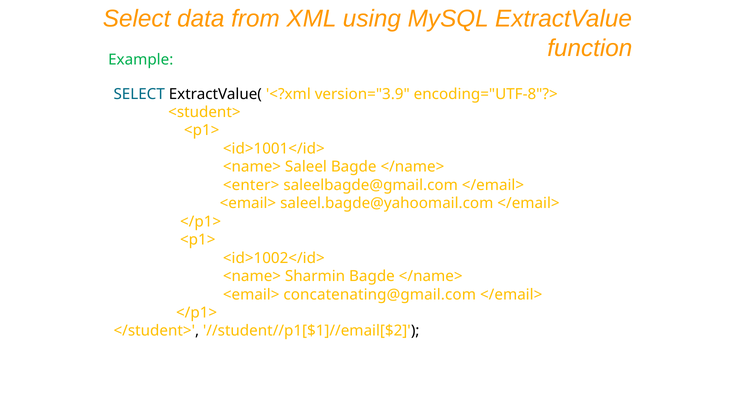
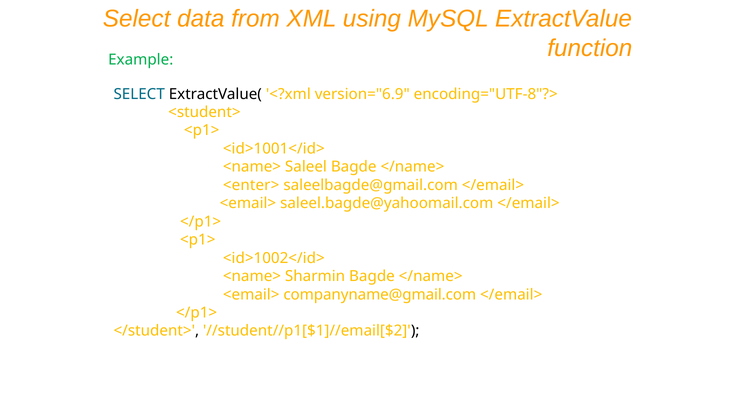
version="3.9: version="3.9 -> version="6.9 (362, 94)
concatenating@gmail.com: concatenating@gmail.com -> companyname@gmail.com (380, 295)
